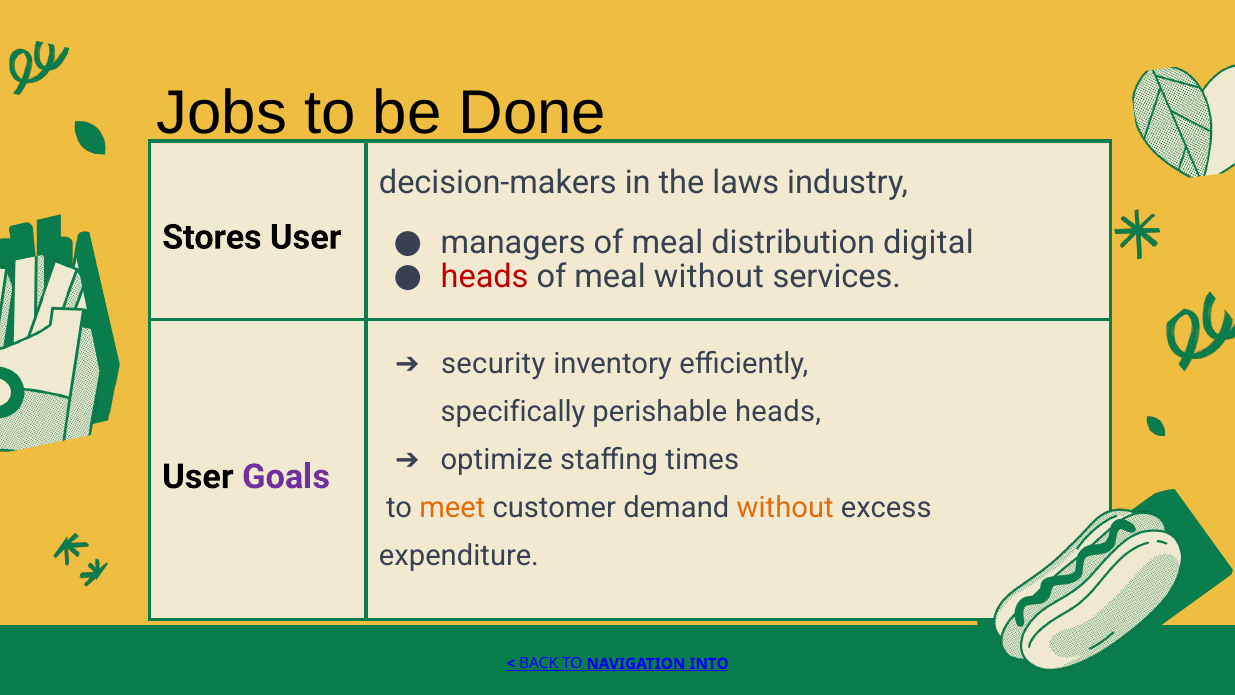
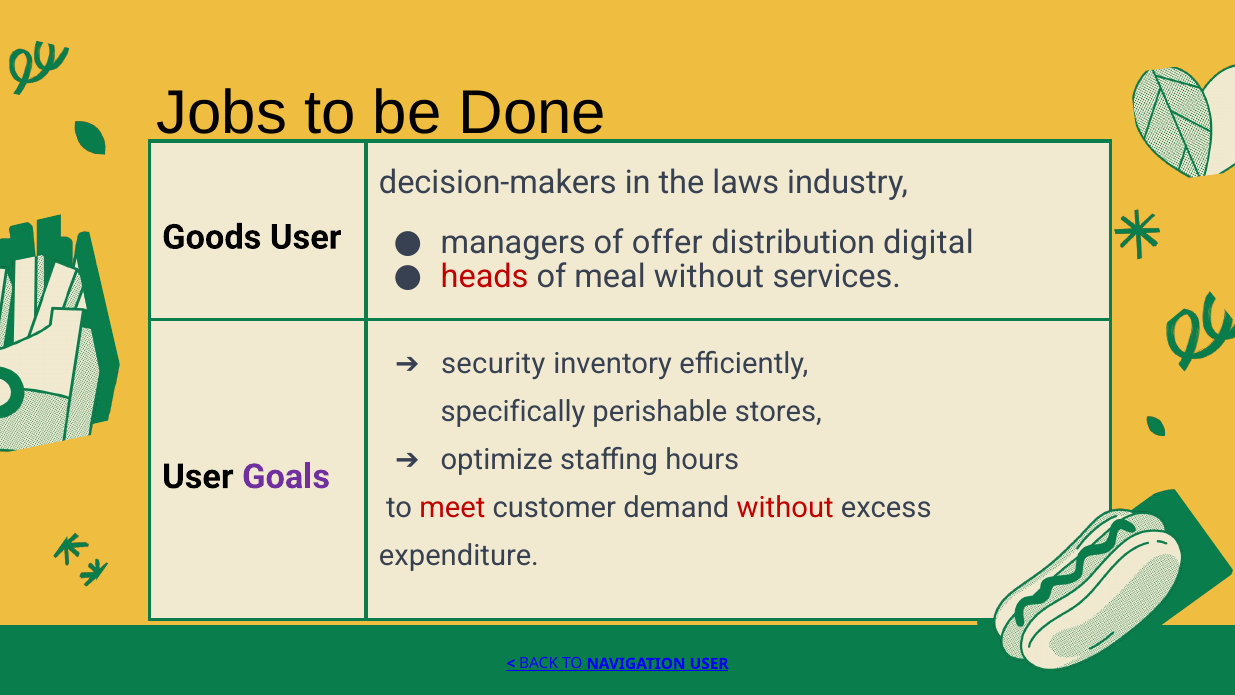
Stores: Stores -> Goods (212, 237)
managers of meal: meal -> offer (667, 243)
perishable heads: heads -> stores (778, 412)
times: times -> hours (702, 460)
meet colour: orange -> red (452, 508)
without colour: orange -> red (785, 508)
NAVIGATION INTO: INTO -> USER (709, 663)
